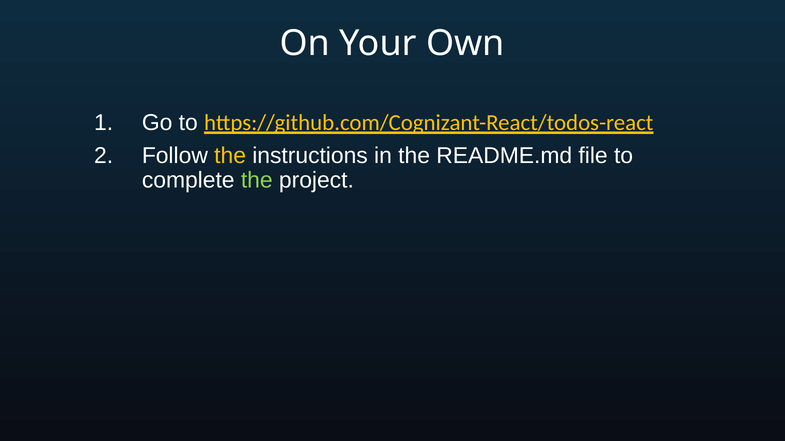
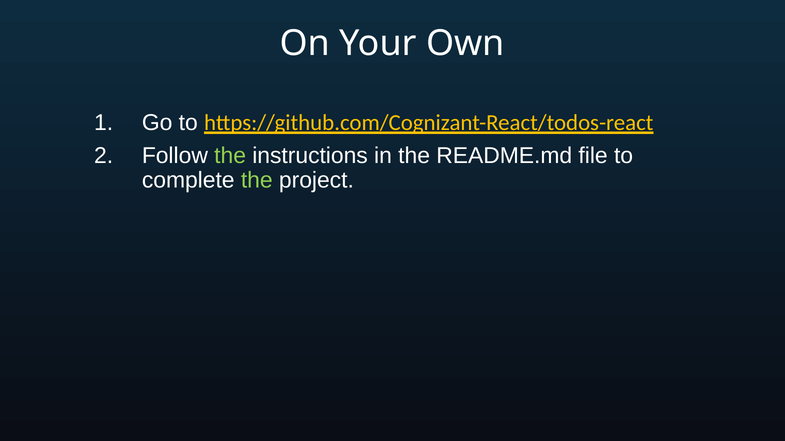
the colour: yellow -> light green (230, 156)
